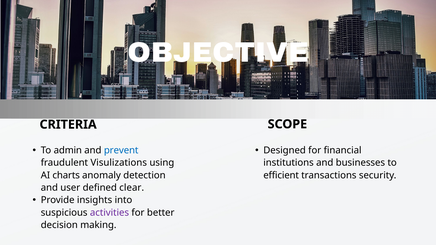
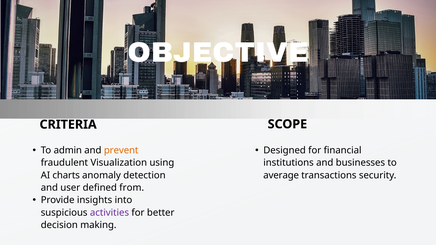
prevent colour: blue -> orange (121, 151)
Visulizations: Visulizations -> Visualization (119, 163)
efficient: efficient -> average (281, 175)
clear: clear -> from (132, 188)
